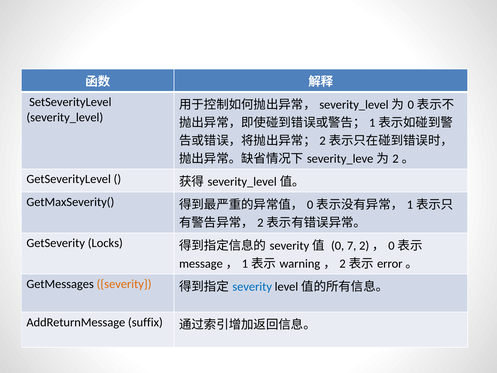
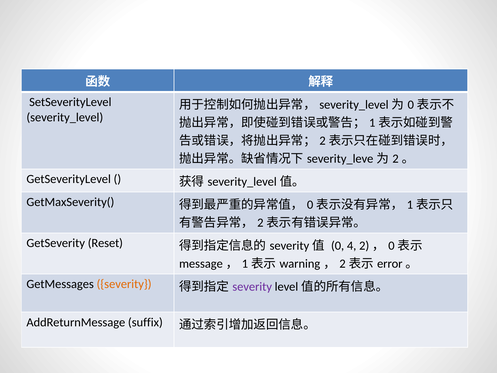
Locks: Locks -> Reset (105, 243)
7: 7 -> 4 (352, 246)
severity colour: blue -> purple (252, 287)
